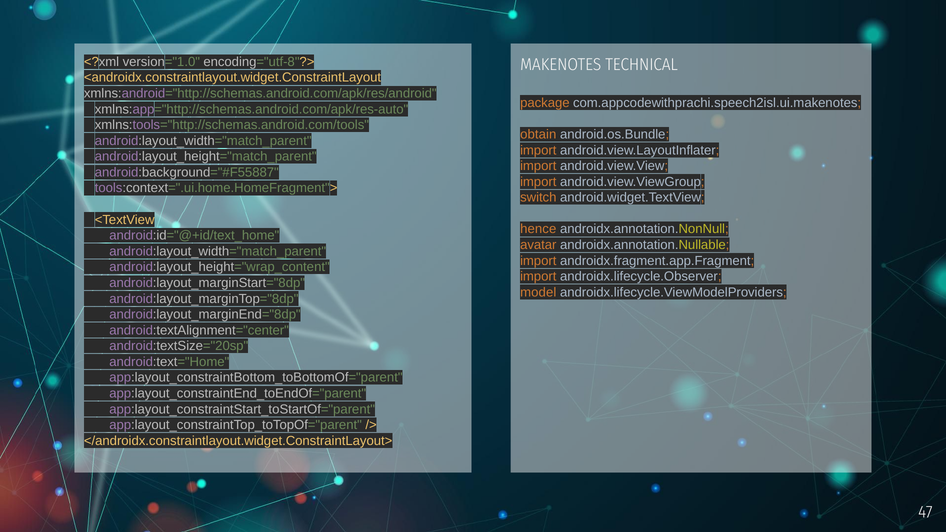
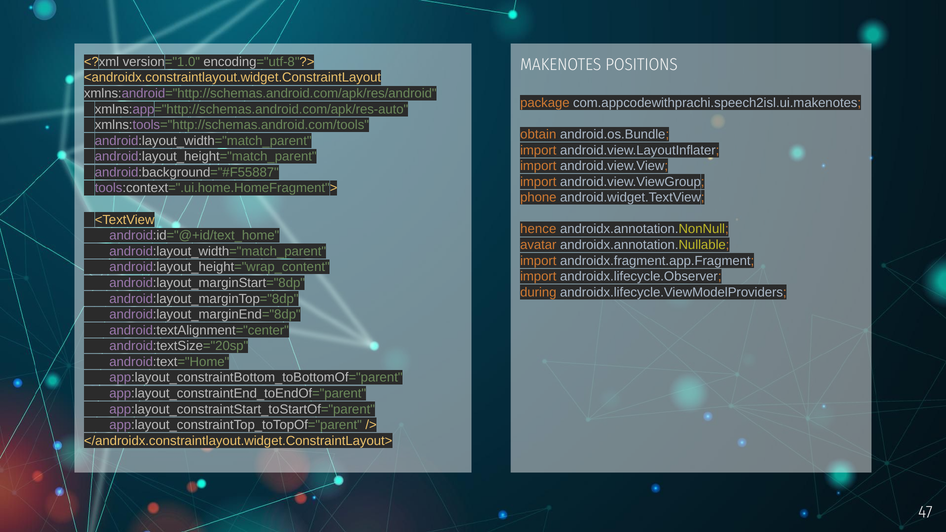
TECHNICAL: TECHNICAL -> POSITIONS (642, 64)
switch: switch -> phone (538, 198)
model: model -> during (538, 292)
